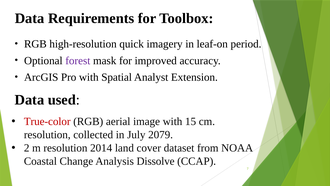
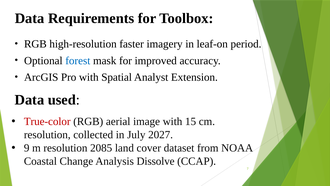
quick: quick -> faster (132, 44)
forest colour: purple -> blue (78, 61)
2079: 2079 -> 2027 (161, 135)
2: 2 -> 9 (27, 148)
2014: 2014 -> 2085 (101, 148)
